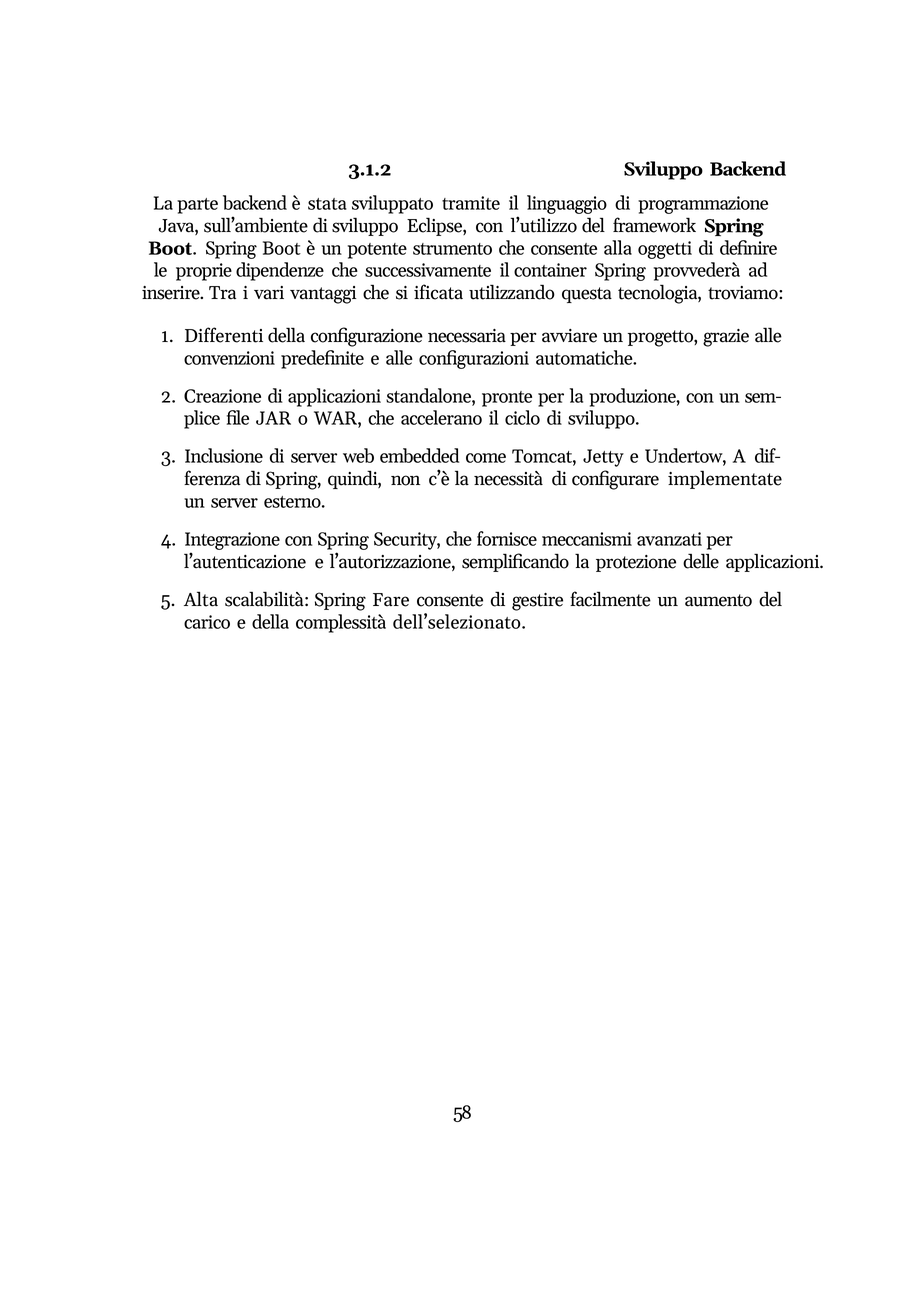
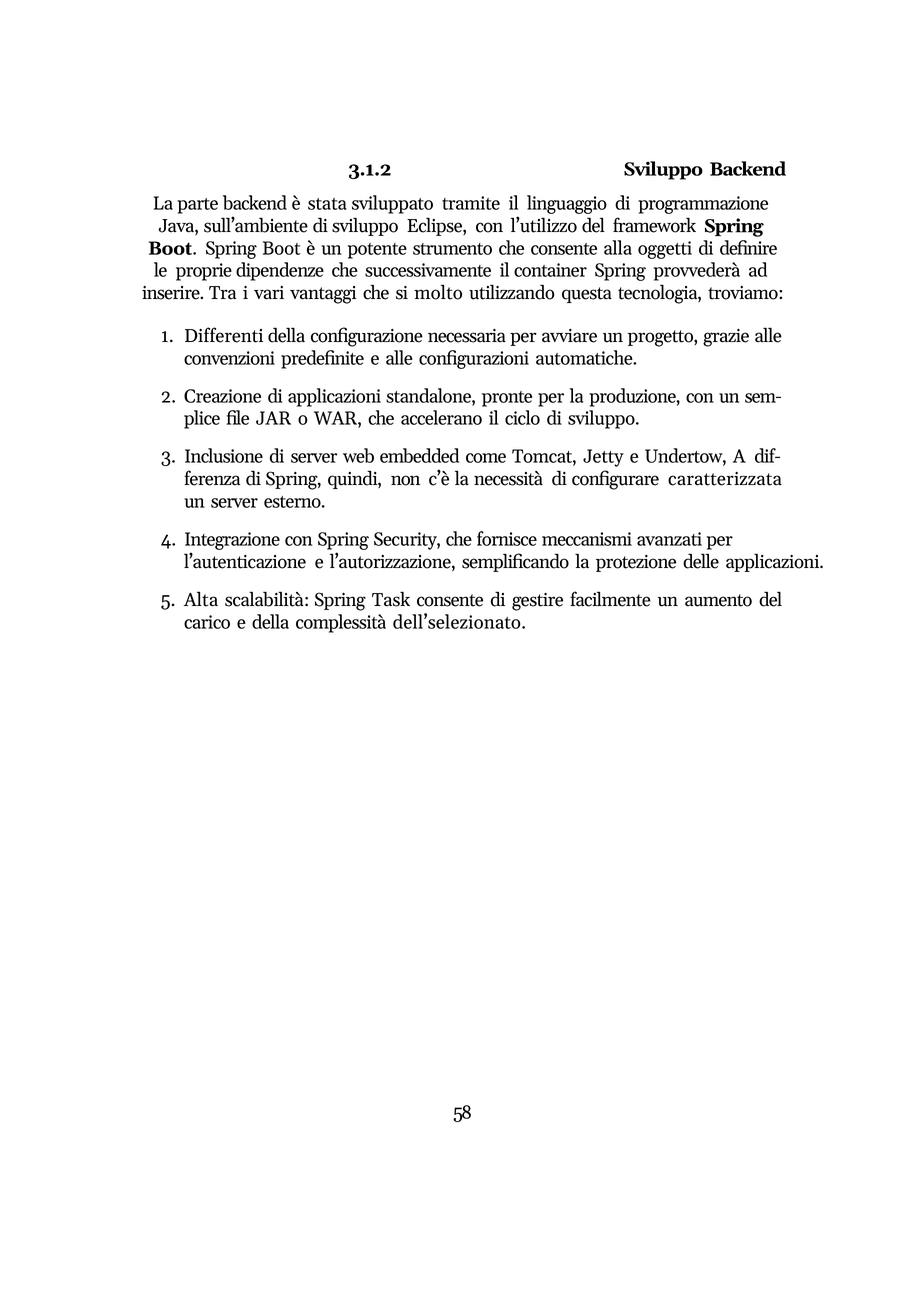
ificata: ificata -> molto (438, 293)
implementate: implementate -> caratterizzata (725, 479)
Fare: Fare -> Task (391, 600)
